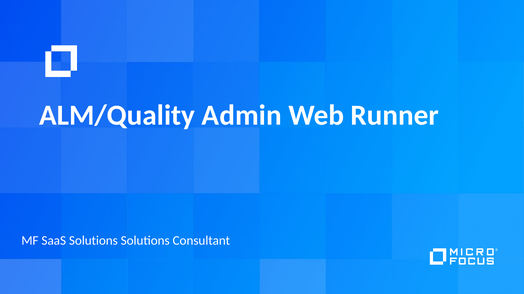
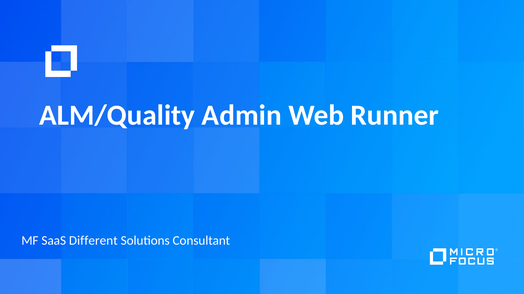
SaaS Solutions: Solutions -> Different (93, 241)
